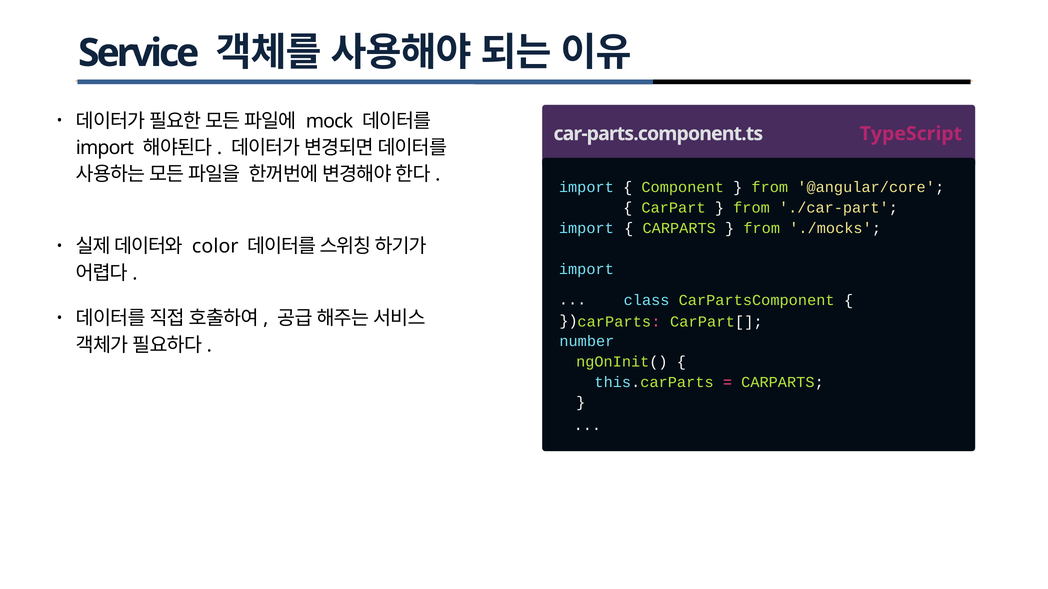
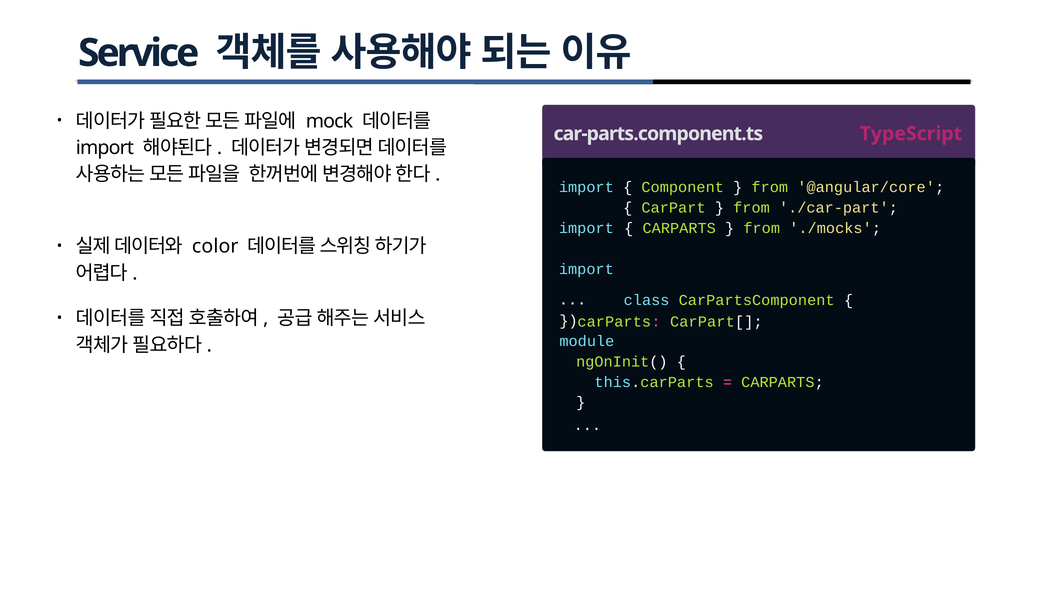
number: number -> module (587, 341)
